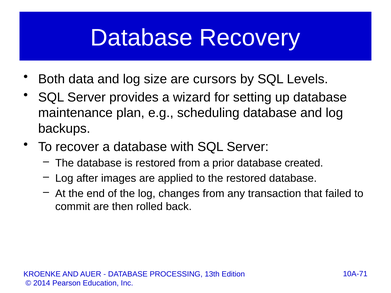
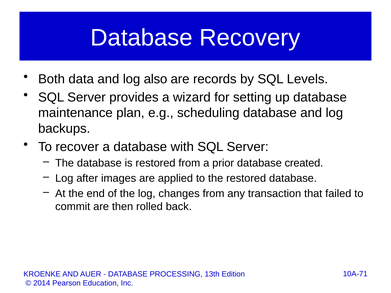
size: size -> also (156, 79)
cursors: cursors -> records (215, 79)
